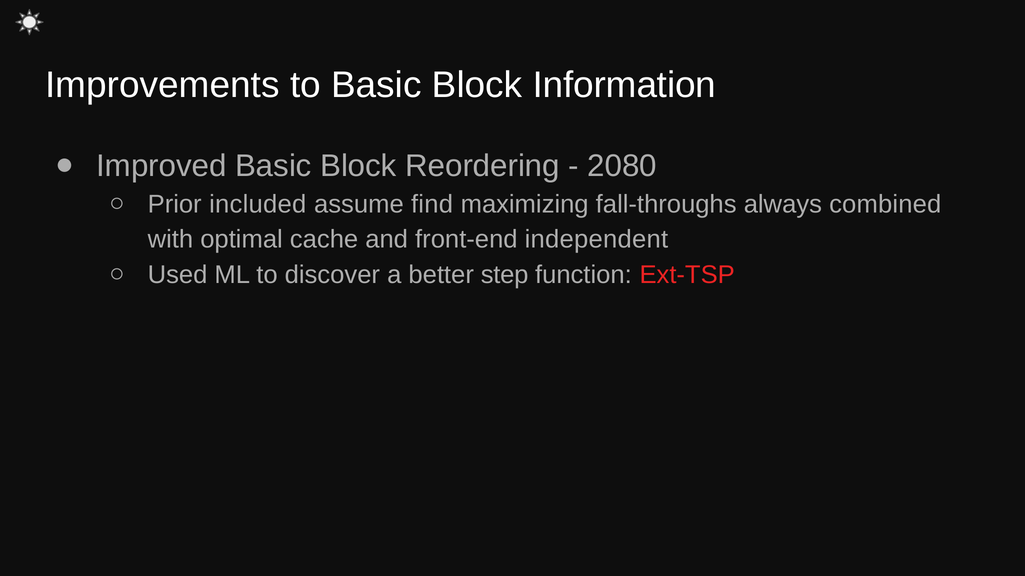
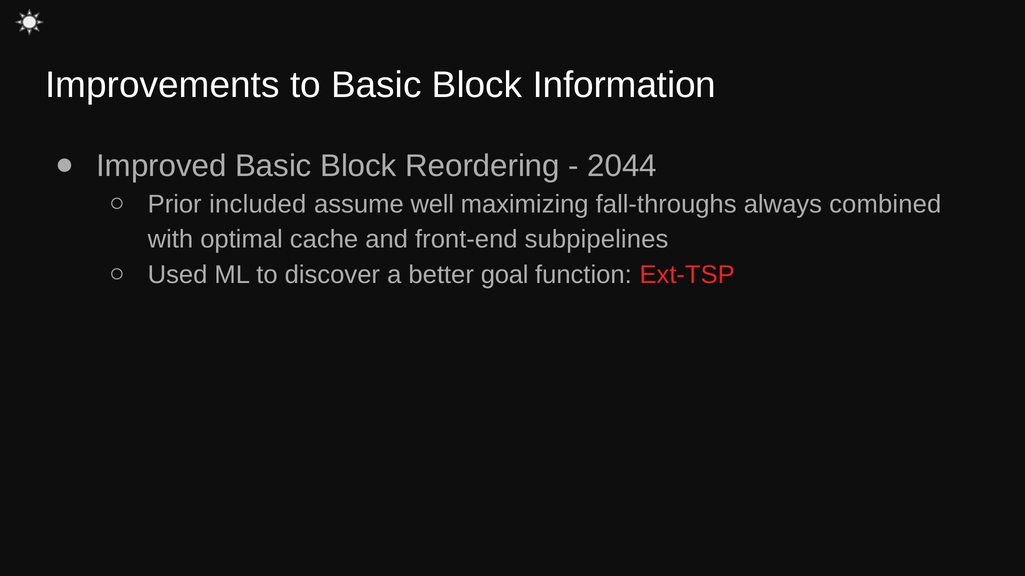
2080: 2080 -> 2044 (622, 166)
find: find -> well (432, 204)
independent: independent -> subpipelines (596, 240)
step: step -> goal (505, 275)
